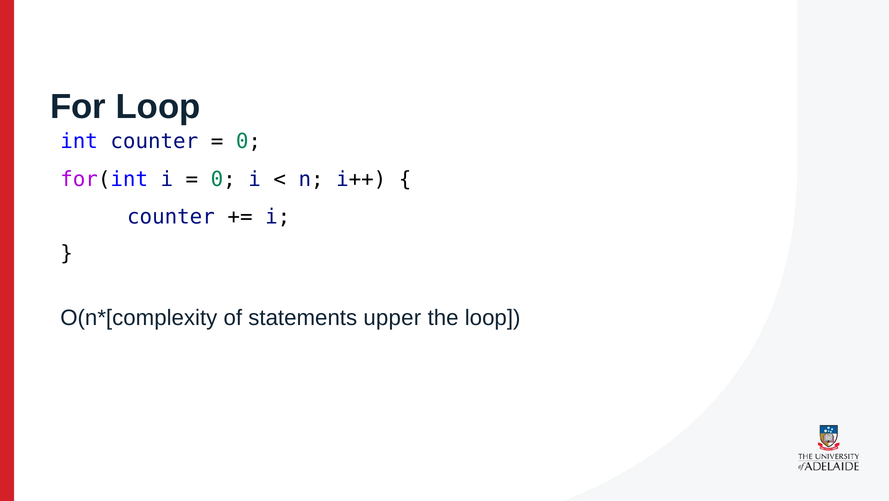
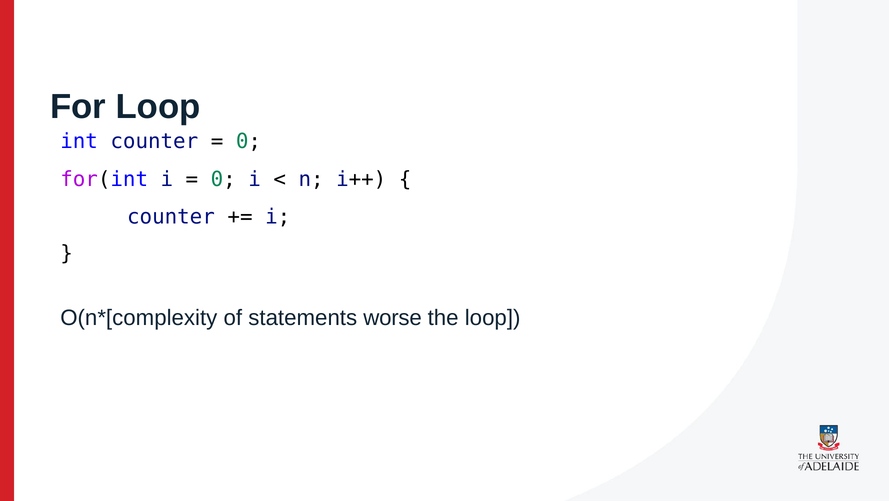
upper: upper -> worse (393, 318)
